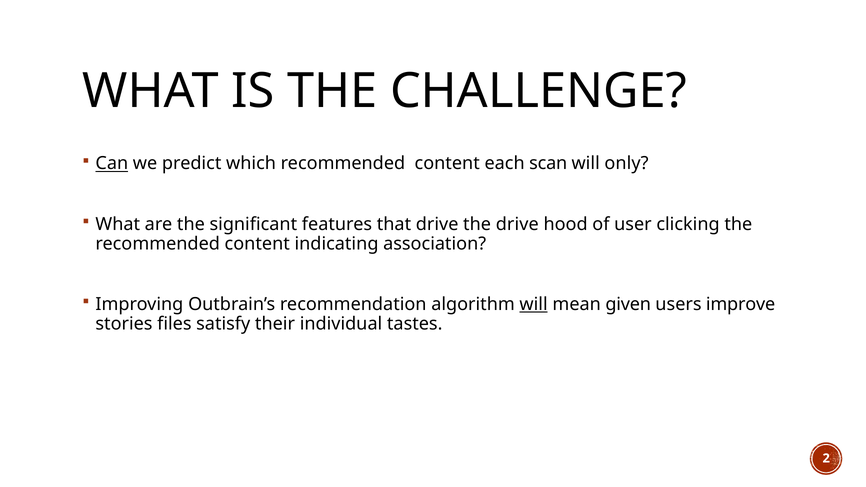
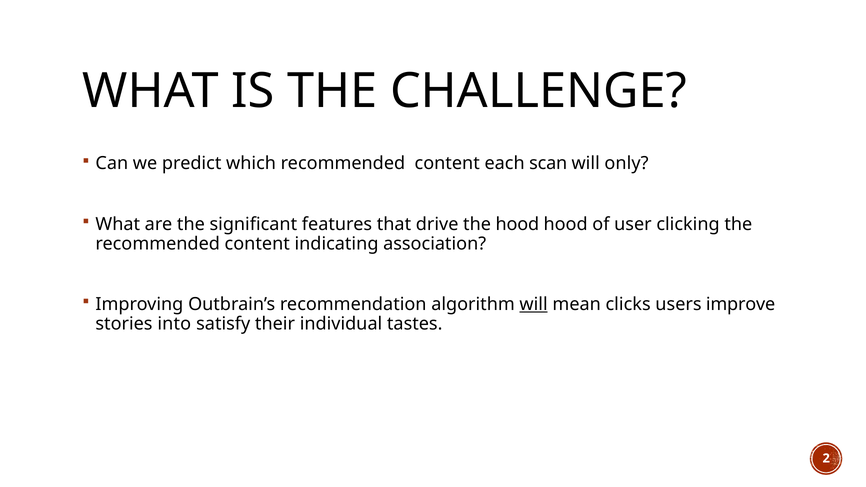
Can underline: present -> none (112, 164)
the drive: drive -> hood (517, 224)
given: given -> clicks (628, 304)
files: files -> into (174, 324)
